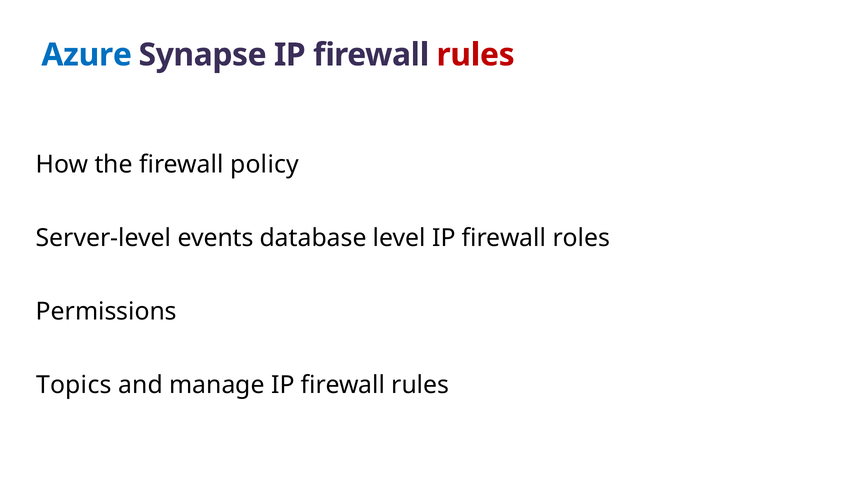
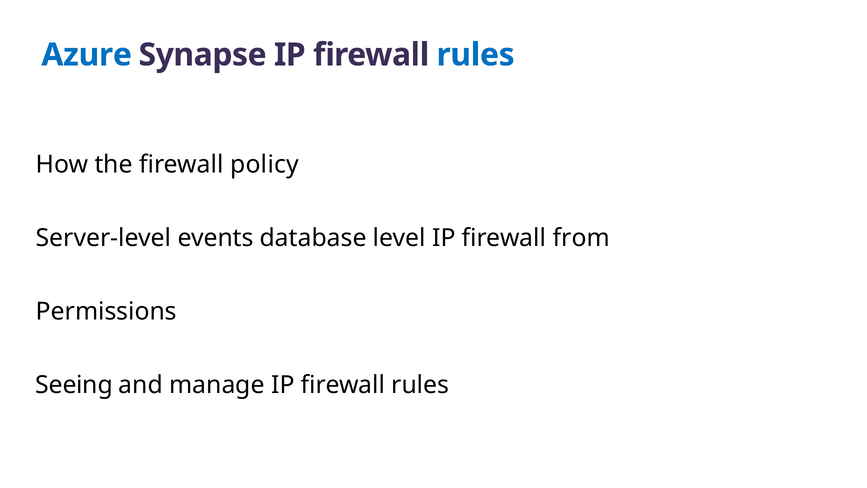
rules colour: red -> blue (476, 55)
roles: roles -> from (581, 238)
Topics: Topics -> Seeing (74, 385)
